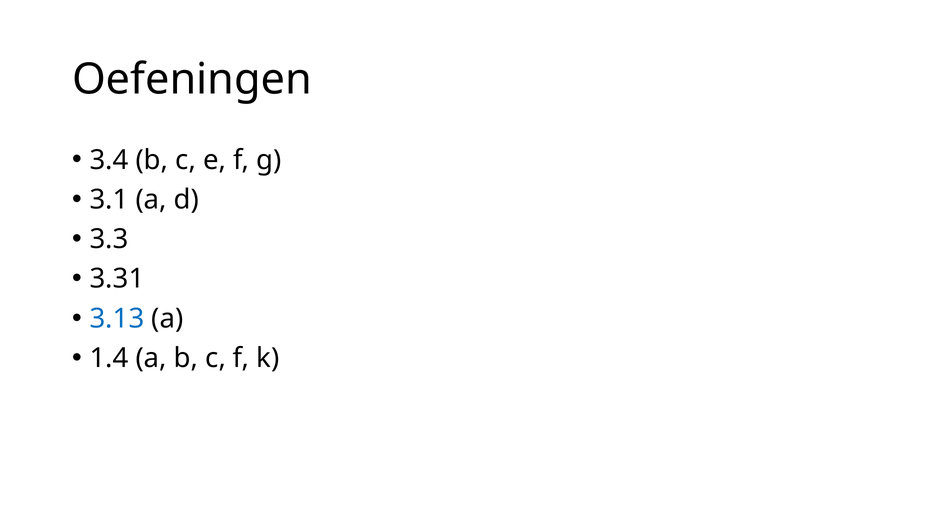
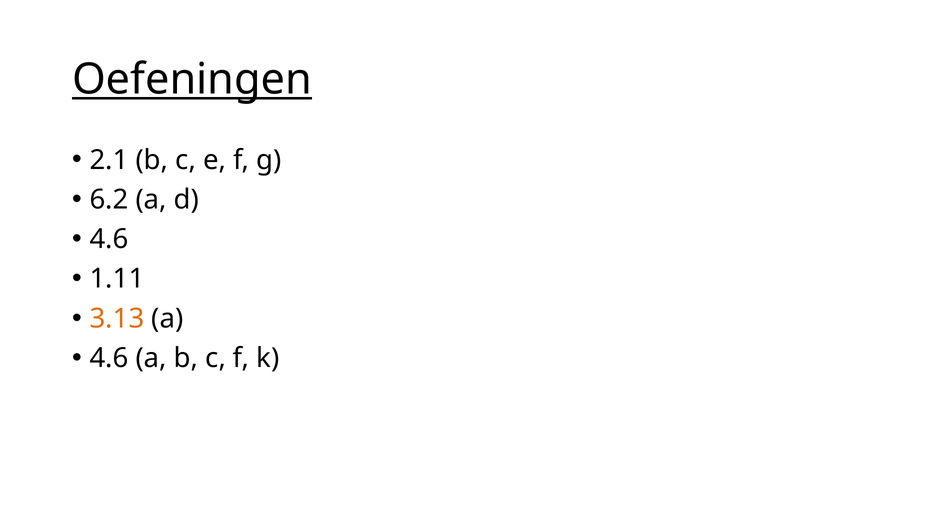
Oefeningen underline: none -> present (192, 79)
3.4: 3.4 -> 2.1 (109, 160)
3.1: 3.1 -> 6.2 (109, 199)
3.3: 3.3 -> 4.6 (109, 239)
3.31: 3.31 -> 1.11 (117, 279)
3.13 colour: blue -> orange (117, 318)
1.4: 1.4 -> 4.6 (109, 358)
